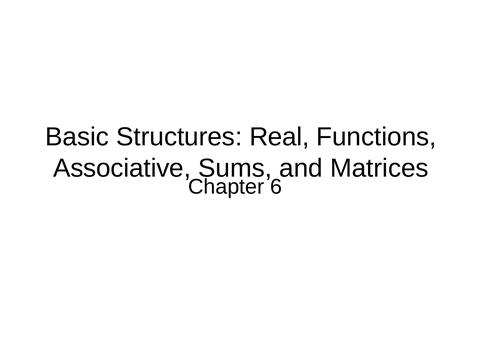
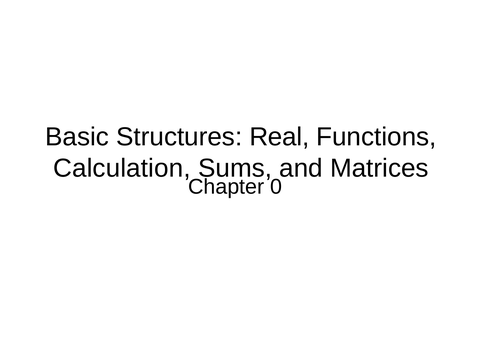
Associative: Associative -> Calculation (122, 169)
6: 6 -> 0 (276, 187)
